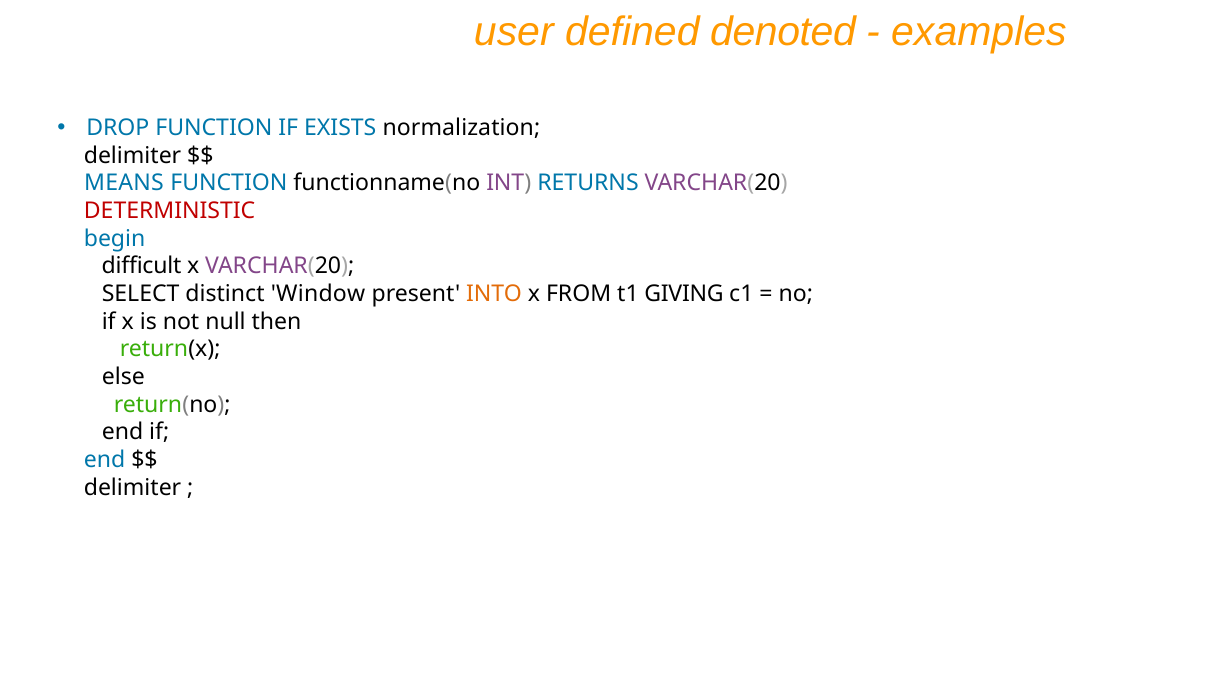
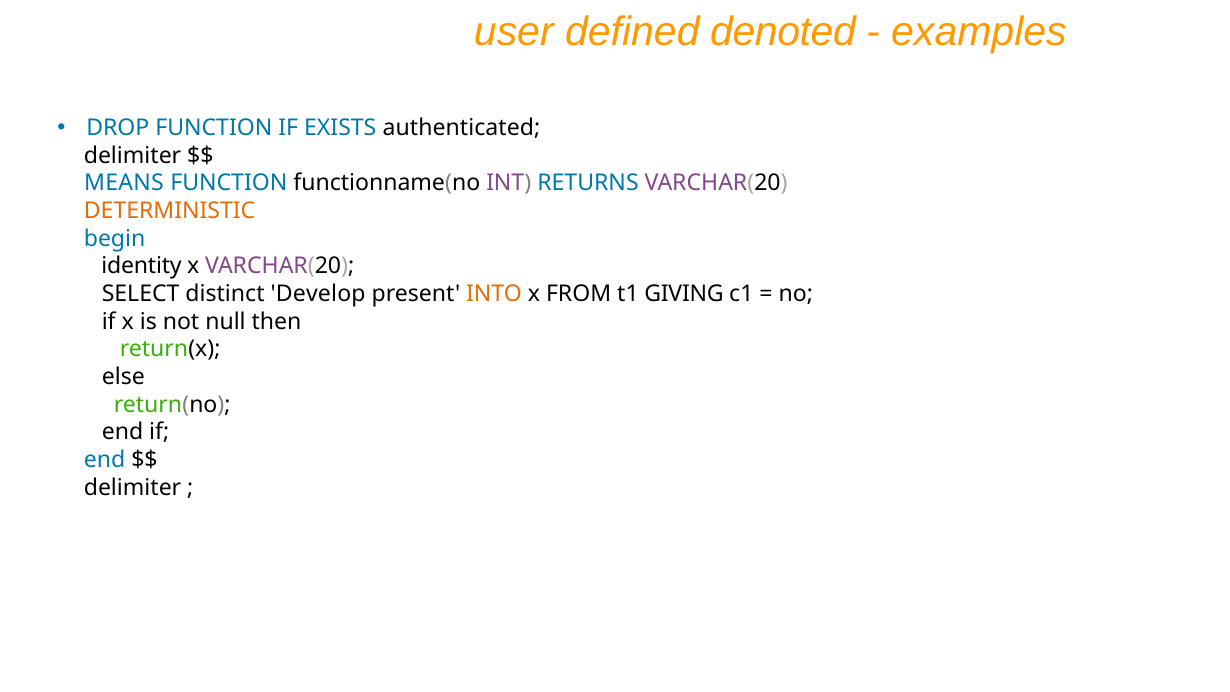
normalization: normalization -> authenticated (461, 128)
DETERMINISTIC colour: red -> orange (170, 211)
difficult: difficult -> identity (142, 266)
Window: Window -> Develop (318, 294)
